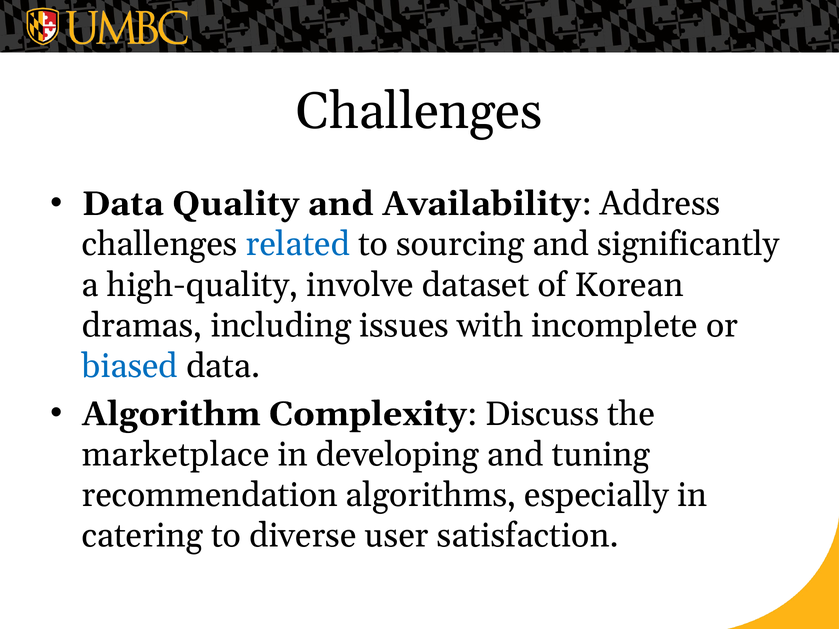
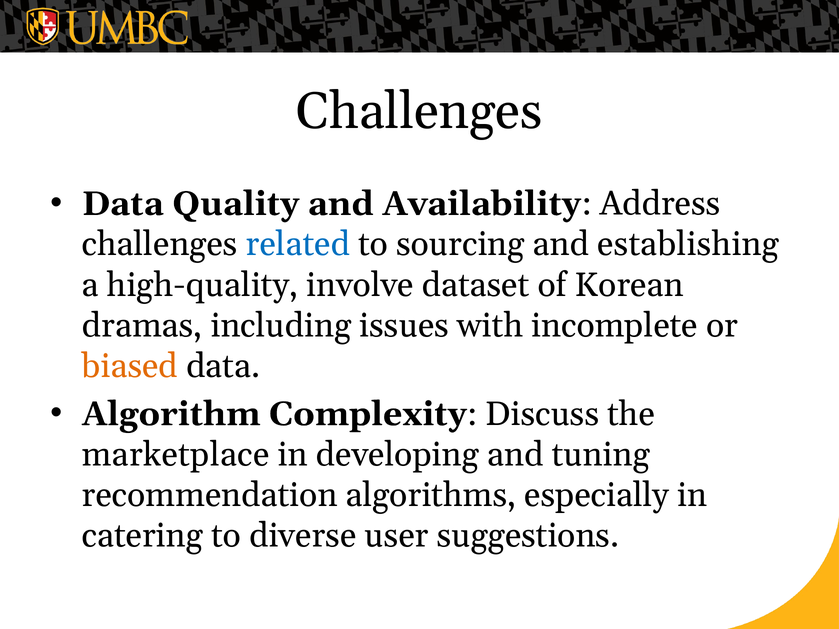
significantly: significantly -> establishing (688, 244)
biased colour: blue -> orange (130, 366)
satisfaction: satisfaction -> suggestions (528, 536)
